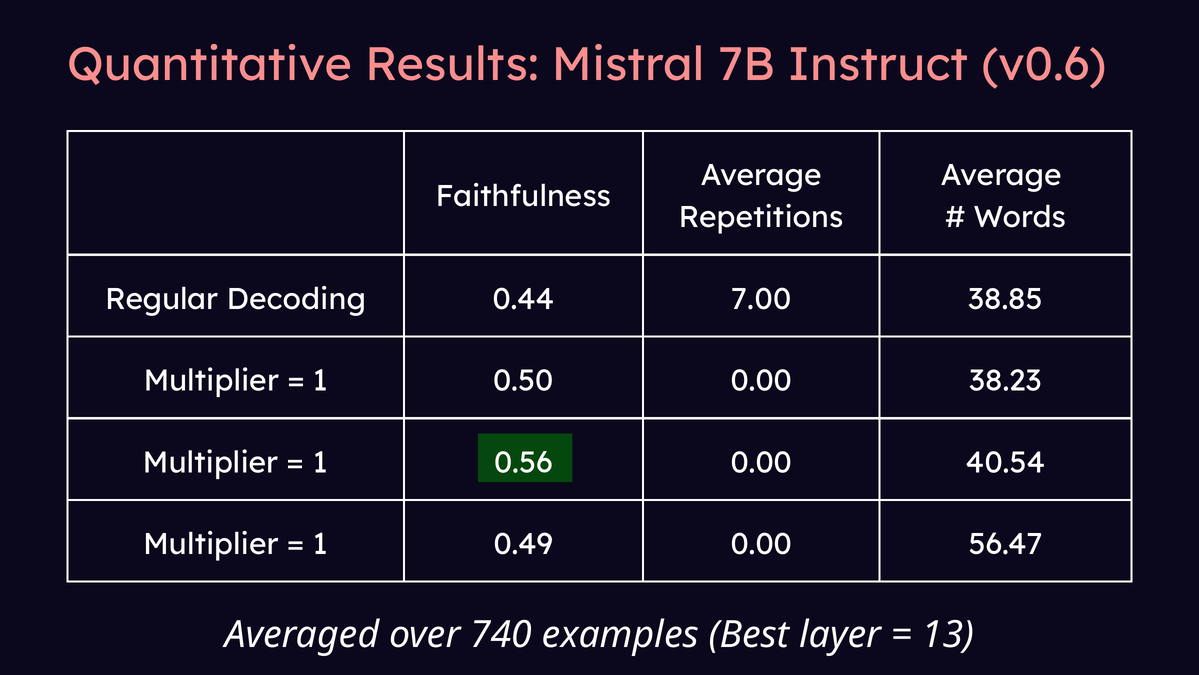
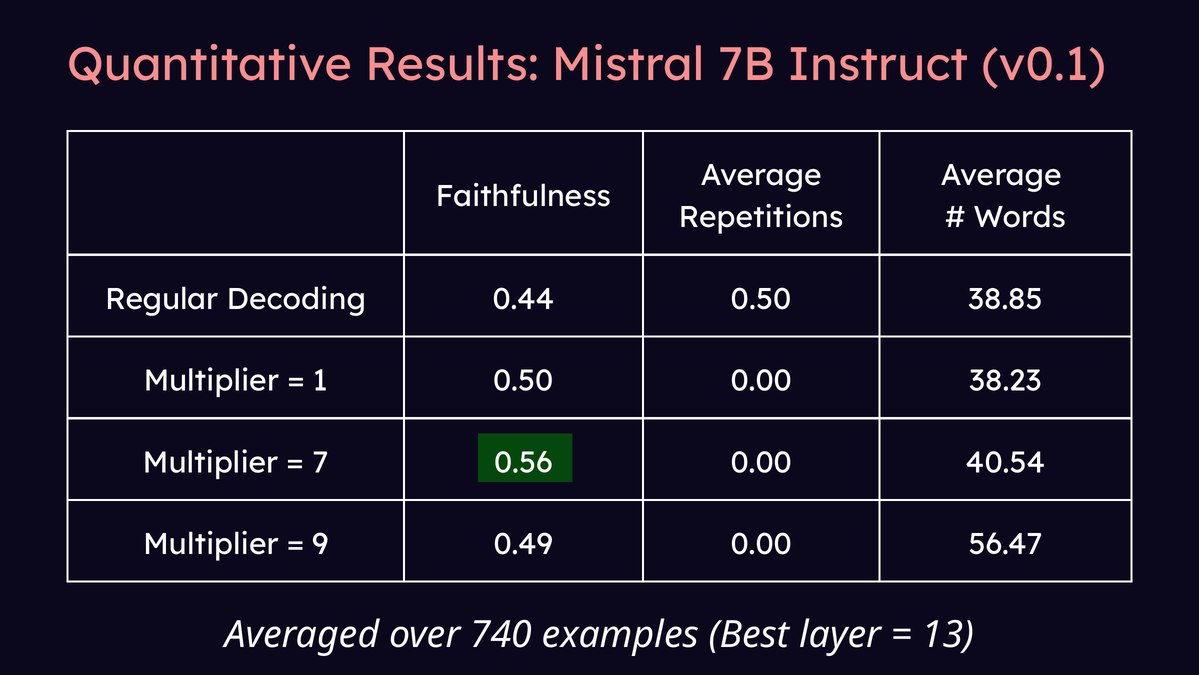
v0.6: v0.6 -> v0.1 (1044, 65)
0.44 7.00: 7.00 -> 0.50 (761, 299)
1: 1 -> 7 (320, 462)
1: 1 -> 9 (321, 544)
